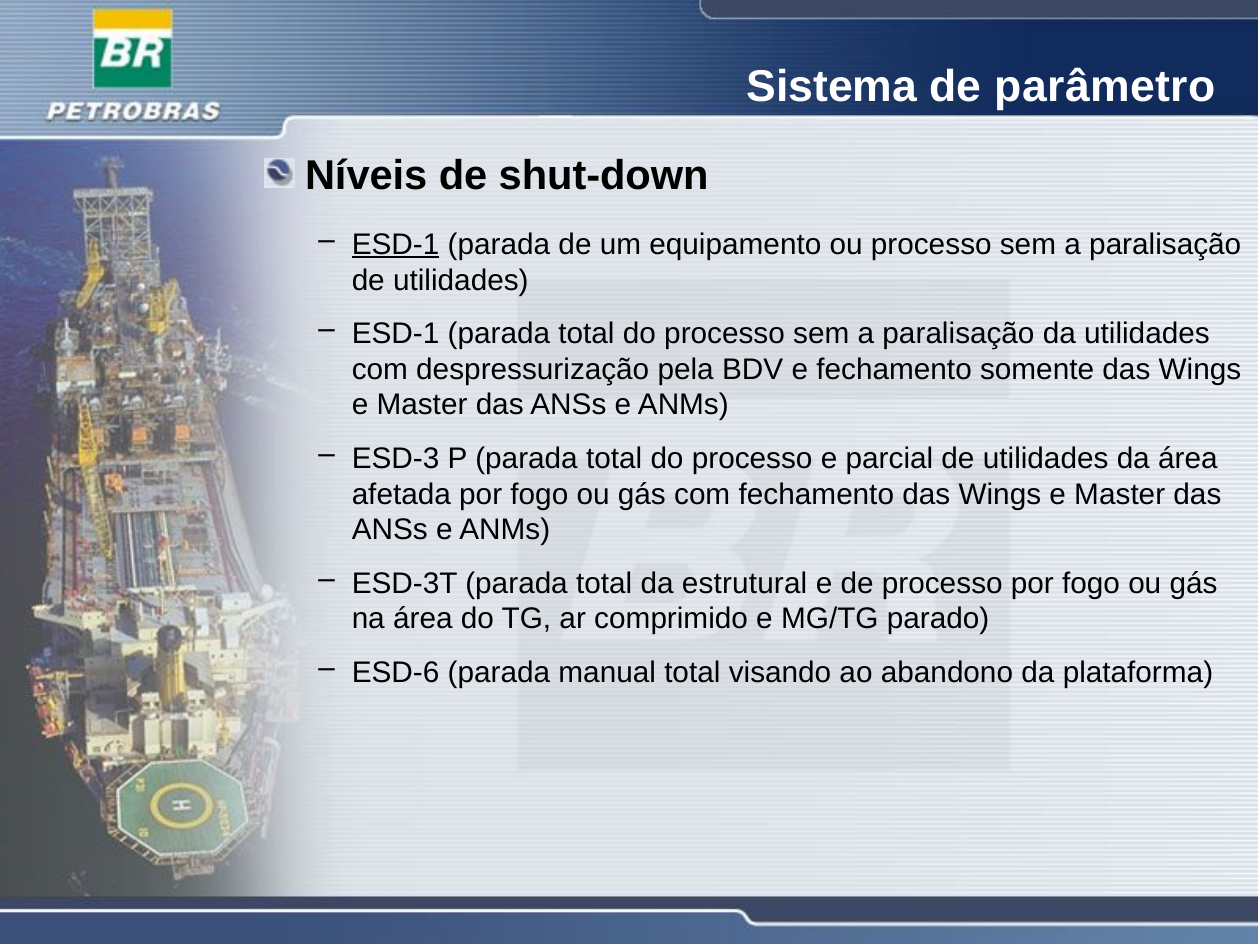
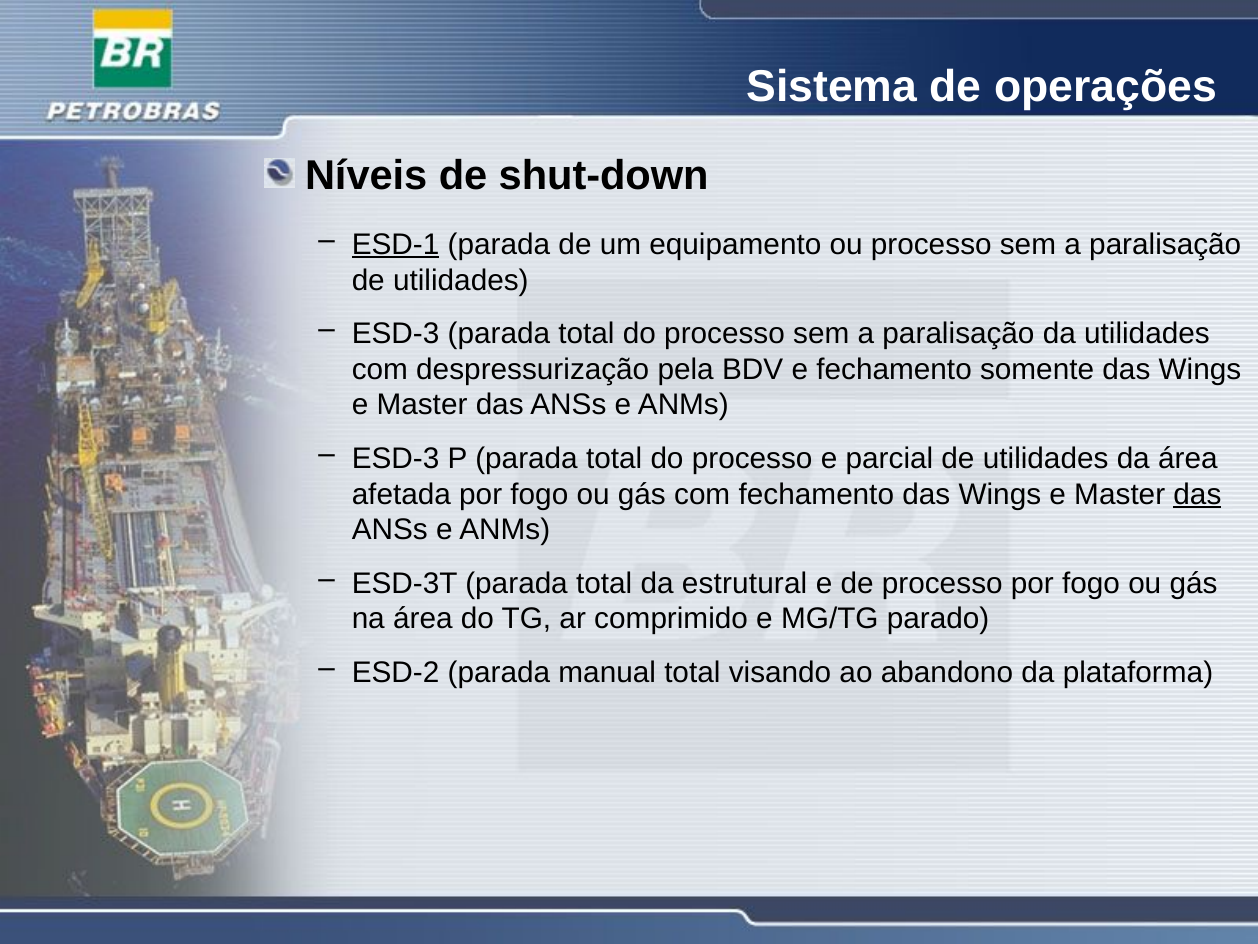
parâmetro: parâmetro -> operações (1105, 86)
ESD-1: ESD-1 -> ESD-3 (396, 334)
das underline: none -> present (1197, 494)
ESD-6: ESD-6 -> ESD-2 (396, 672)
